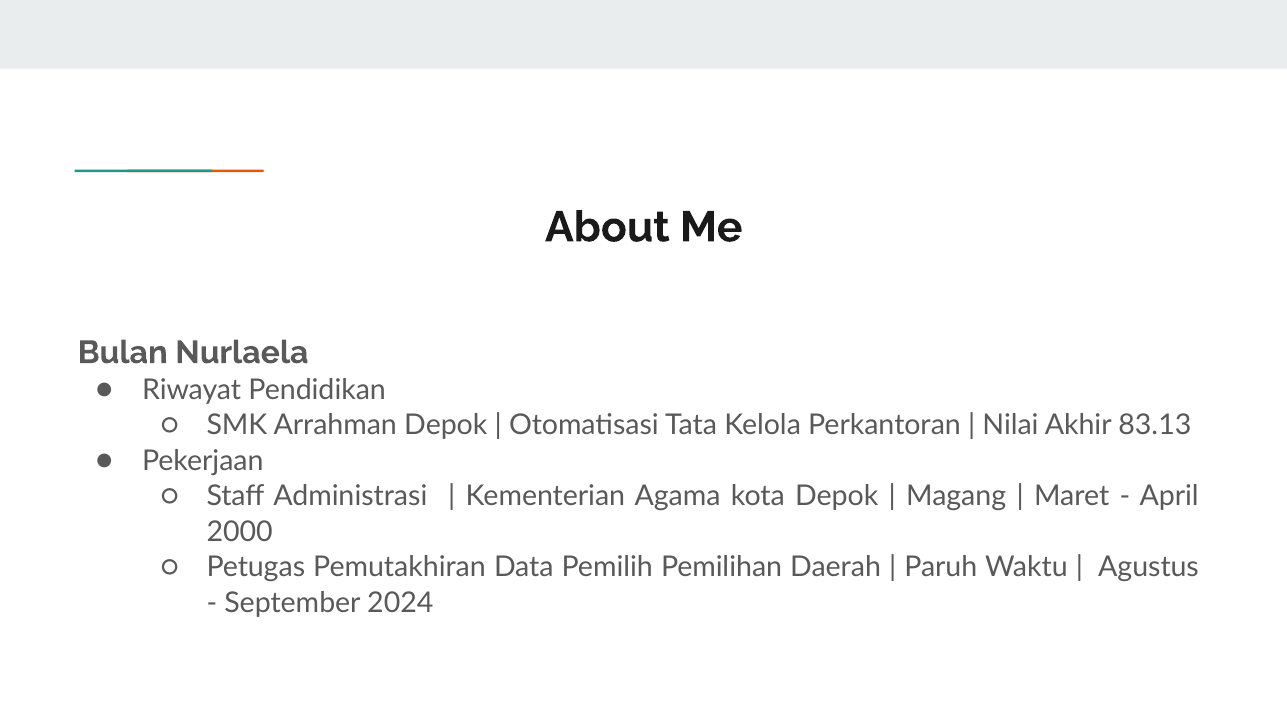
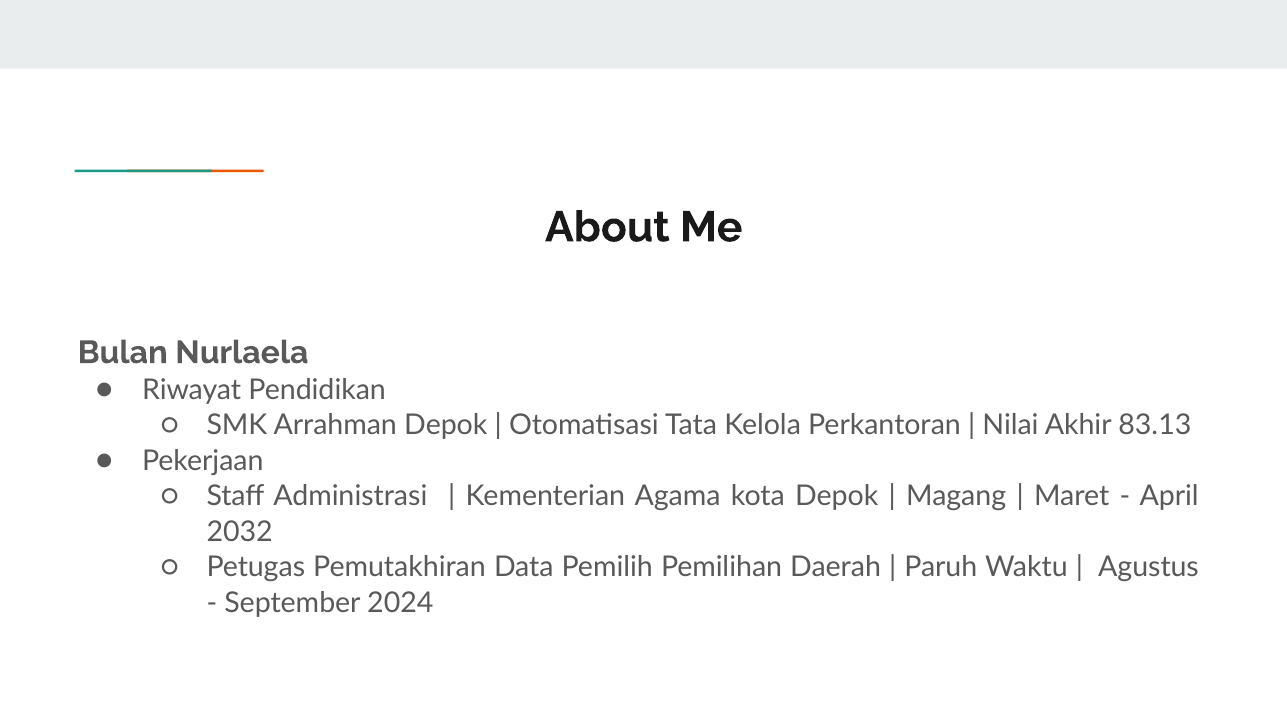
2000: 2000 -> 2032 (240, 532)
